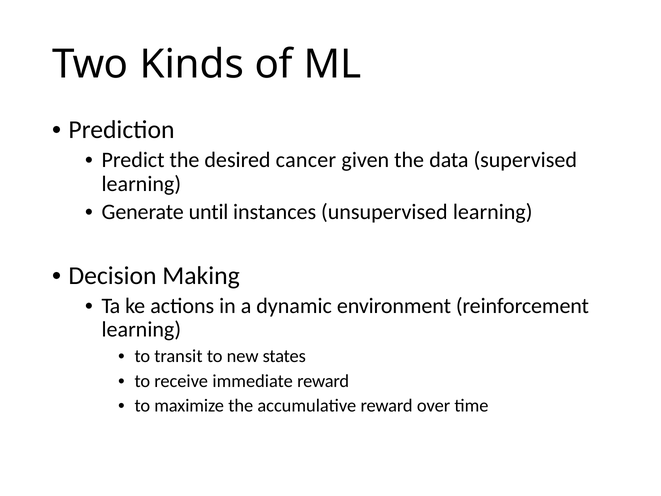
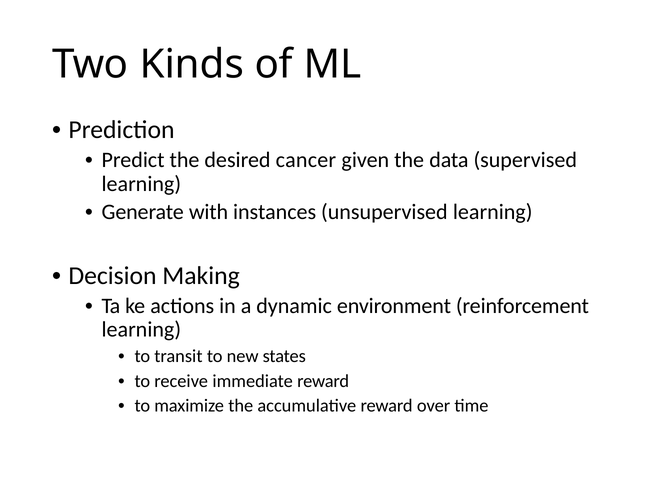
until: until -> with (208, 212)
